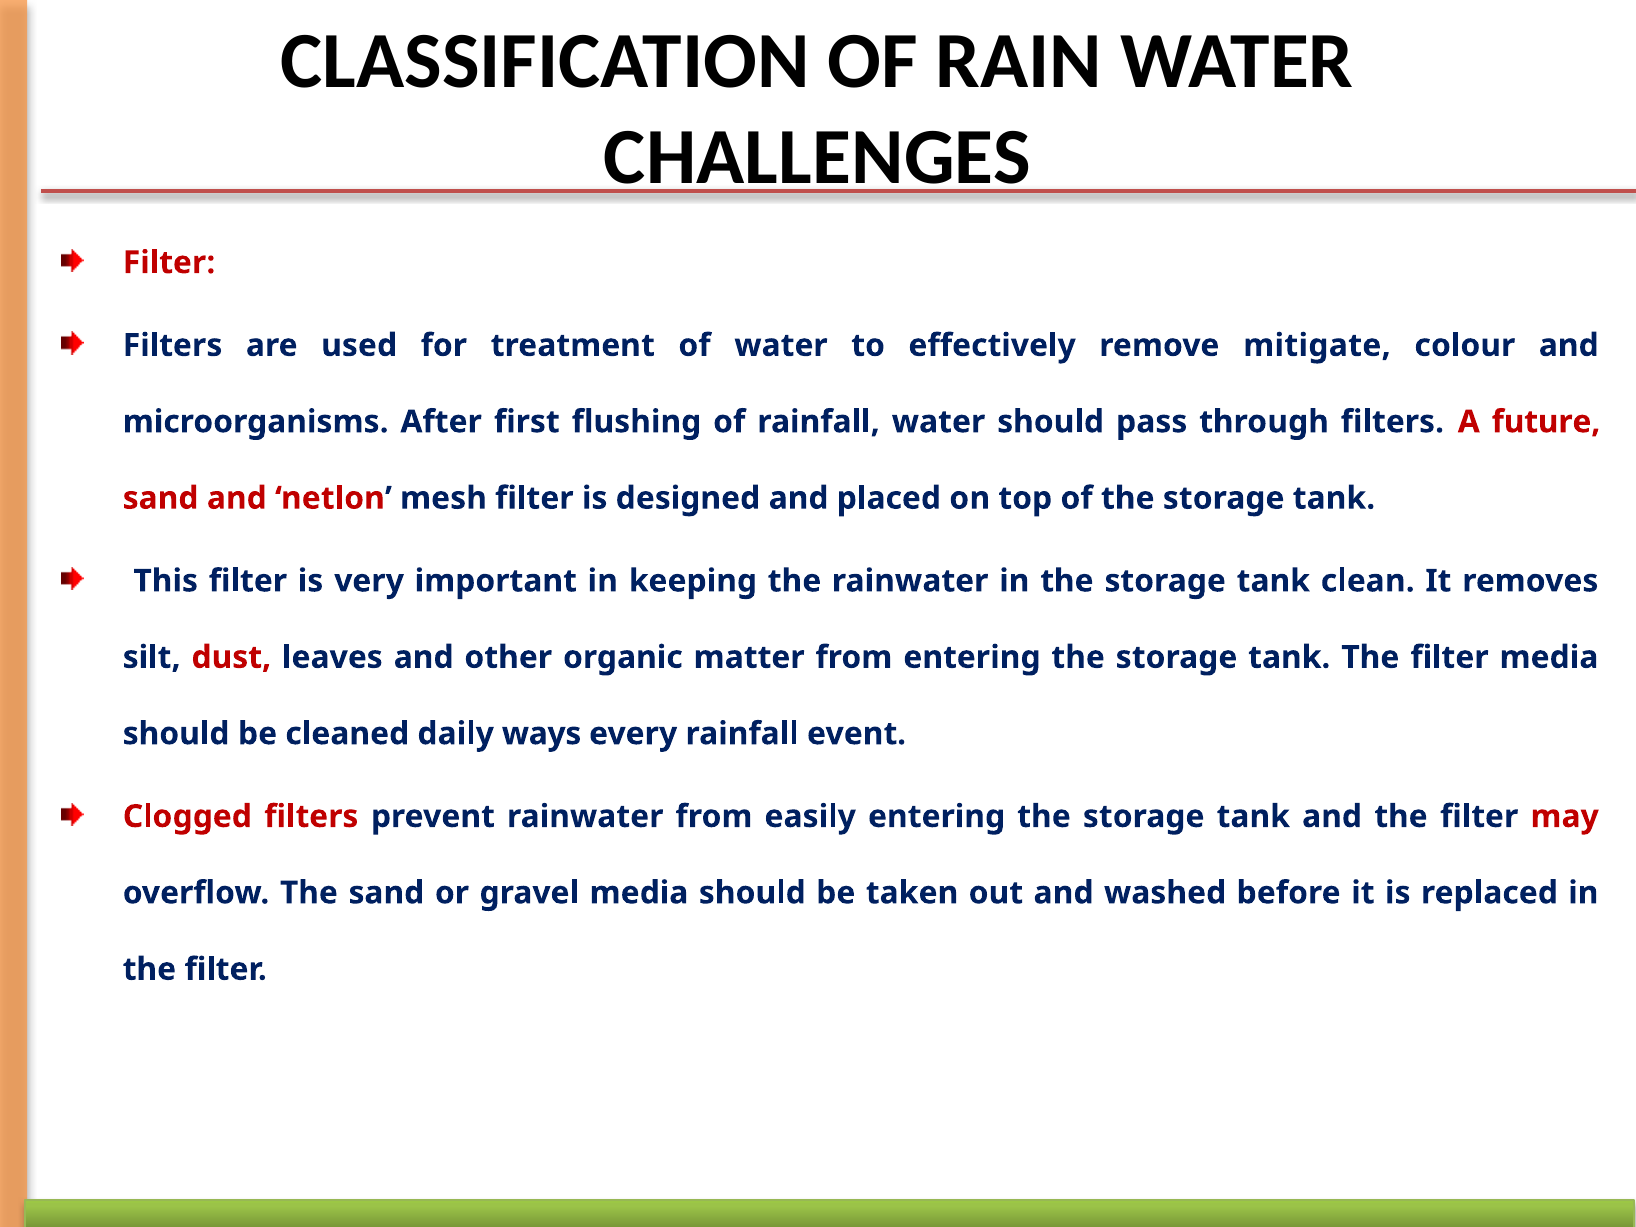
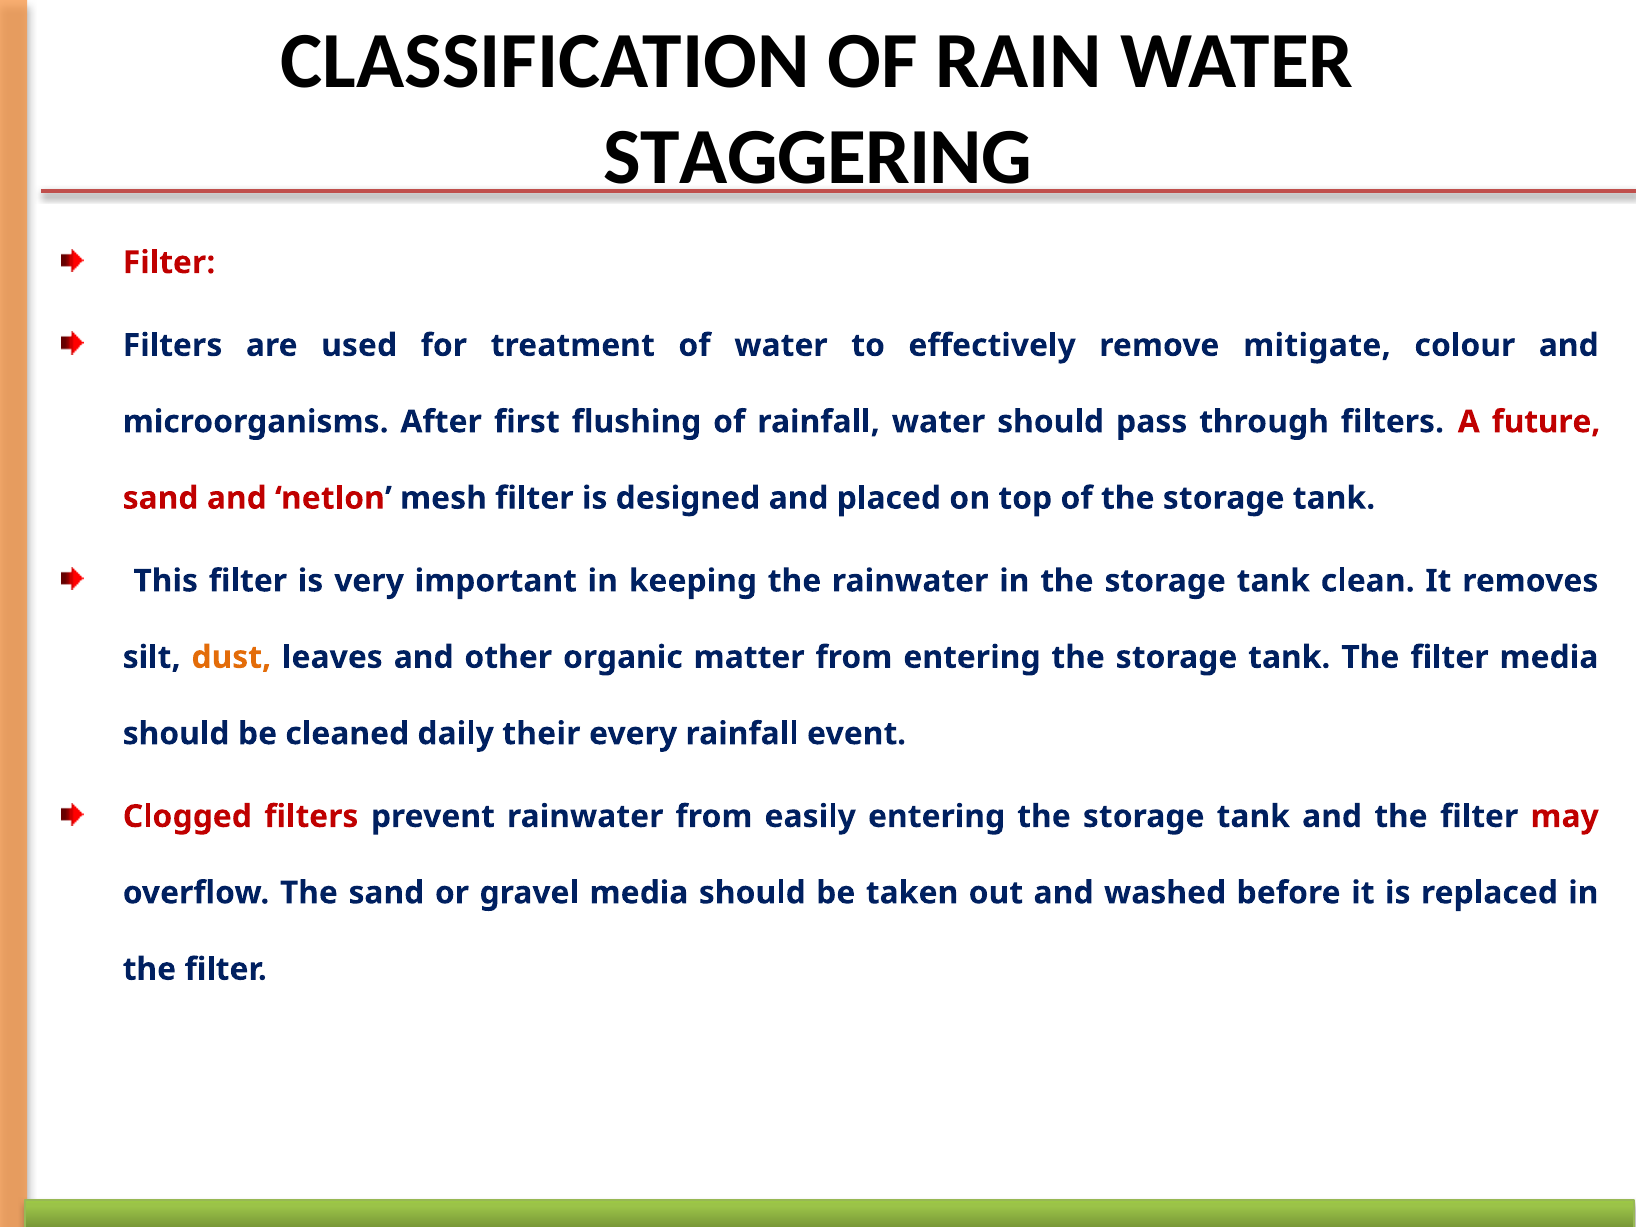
CHALLENGES: CHALLENGES -> STAGGERING (818, 157)
dust colour: red -> orange (231, 657)
ways: ways -> their (541, 734)
